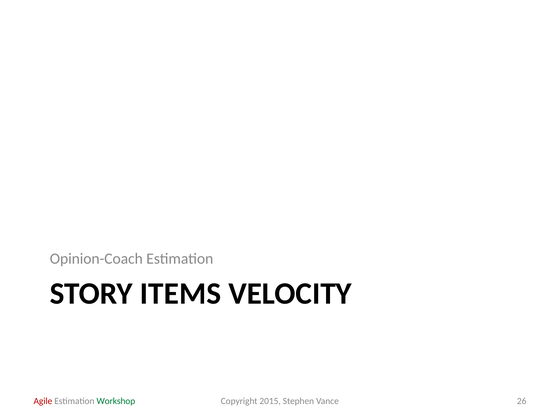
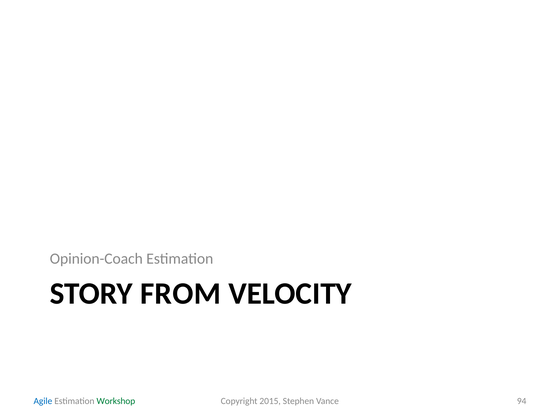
ITEMS: ITEMS -> FROM (180, 294)
26: 26 -> 94 (522, 401)
Agile colour: red -> blue (43, 401)
